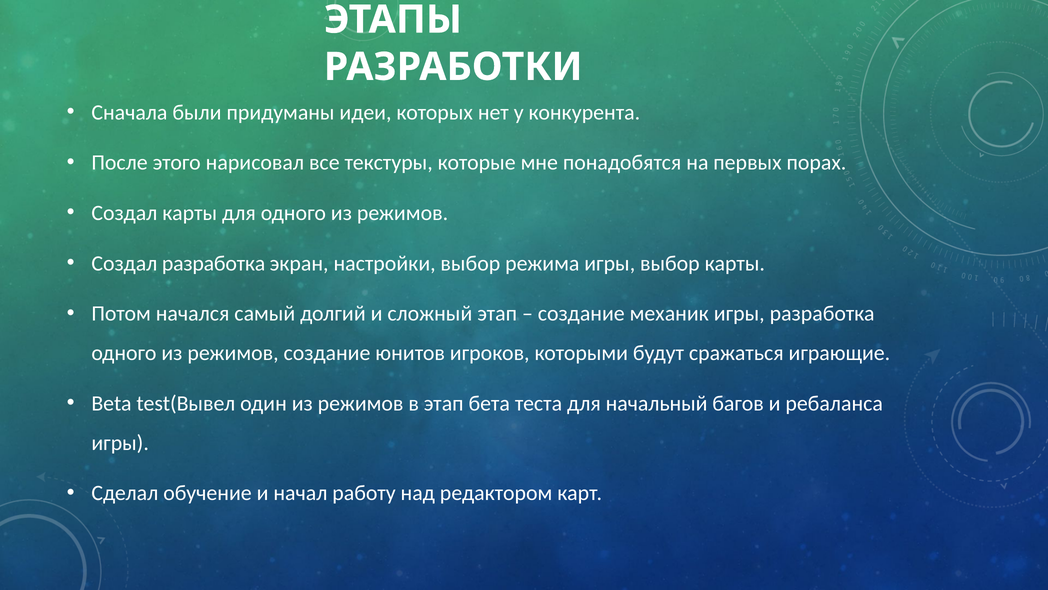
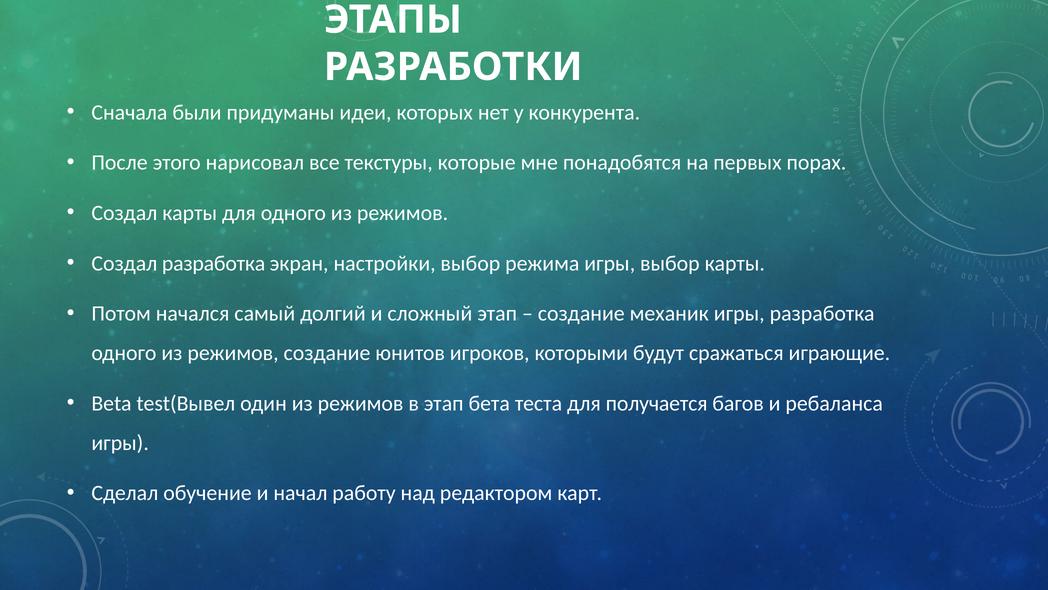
начальный: начальный -> получается (657, 403)
